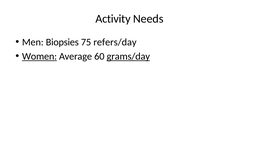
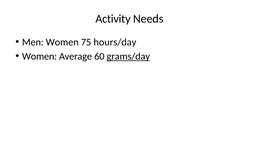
Men Biopsies: Biopsies -> Women (62, 42)
refers/day: refers/day -> hours/day (115, 42)
Women underline: present -> none (39, 56)
